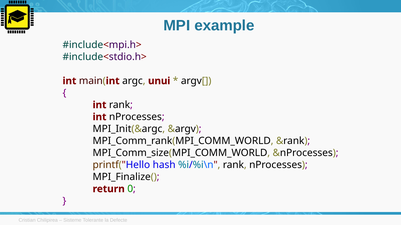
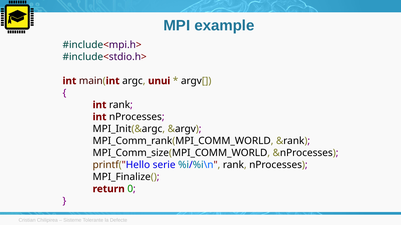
hash: hash -> serie (164, 165)
